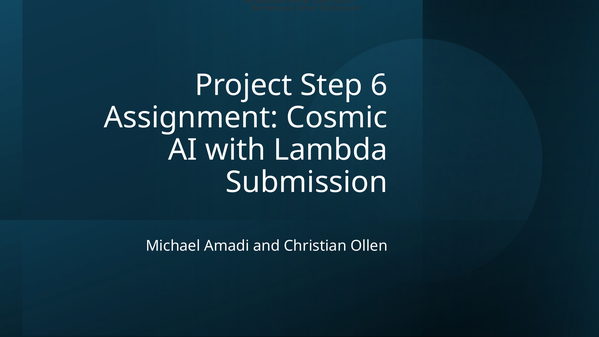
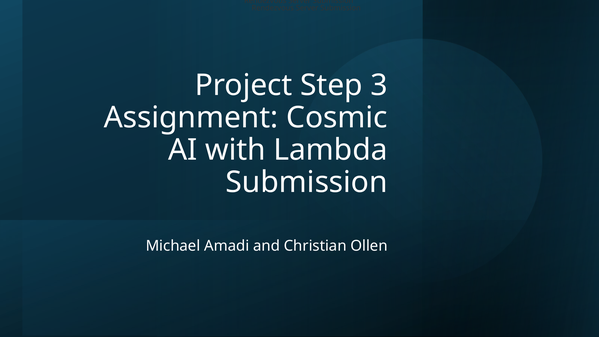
6: 6 -> 3 (379, 85)
